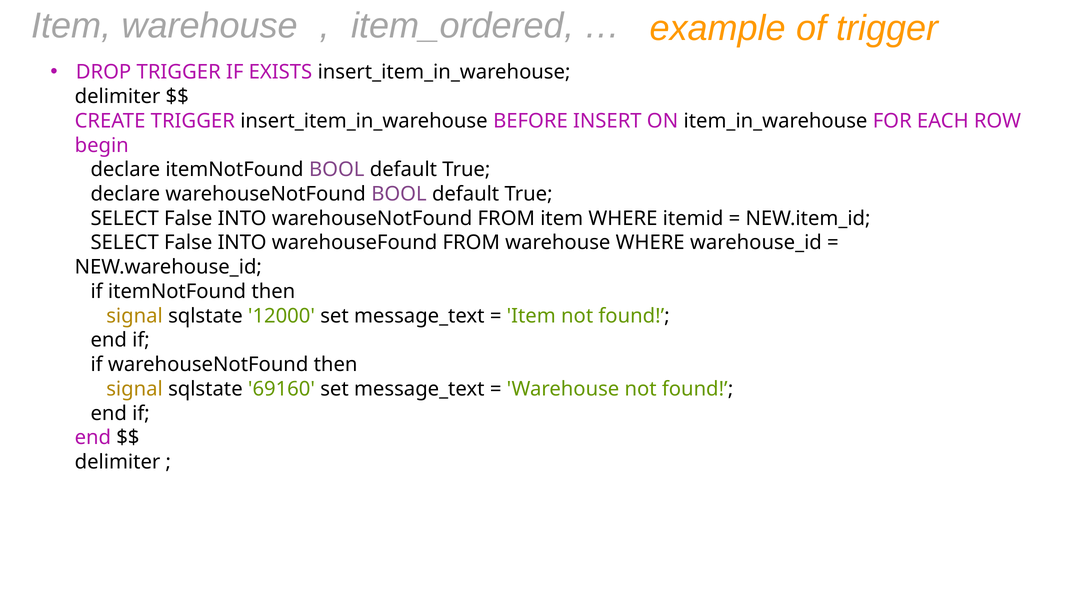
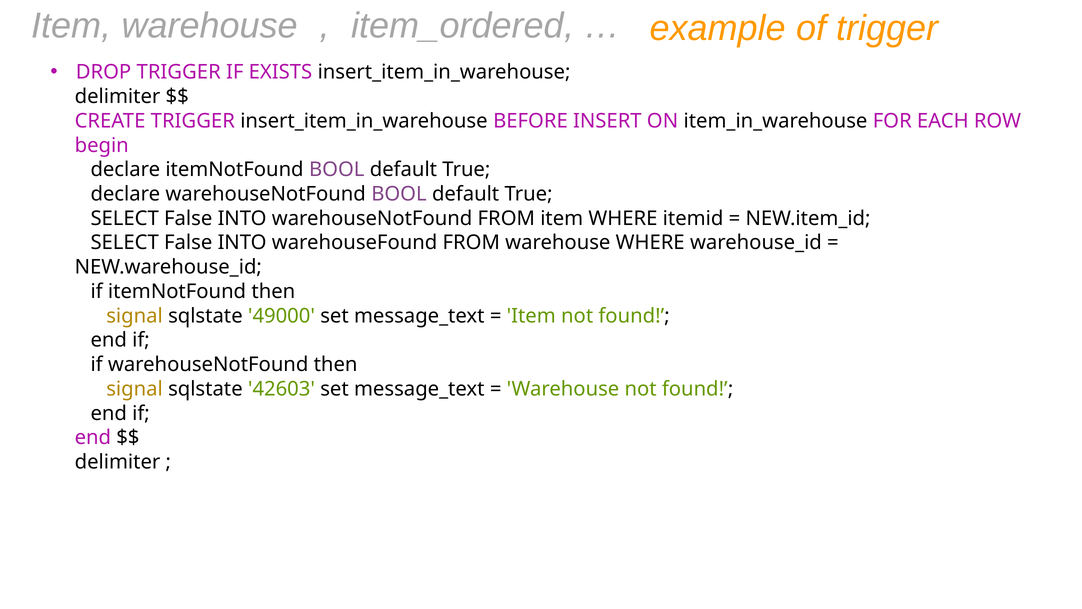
12000: 12000 -> 49000 (281, 316)
69160: 69160 -> 42603 (281, 389)
